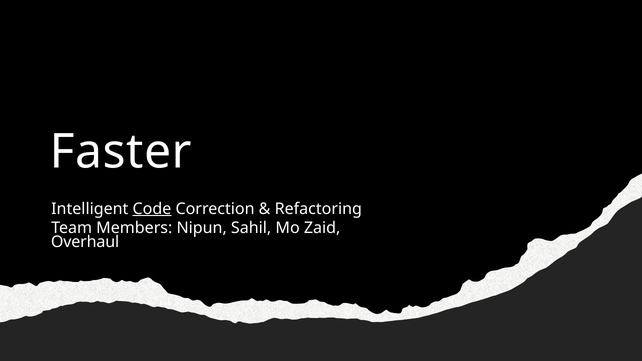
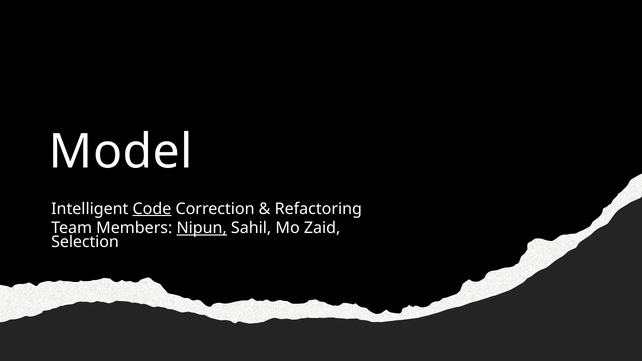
Faster: Faster -> Model (121, 152)
Nipun underline: none -> present (202, 228)
Overhaul: Overhaul -> Selection (85, 242)
